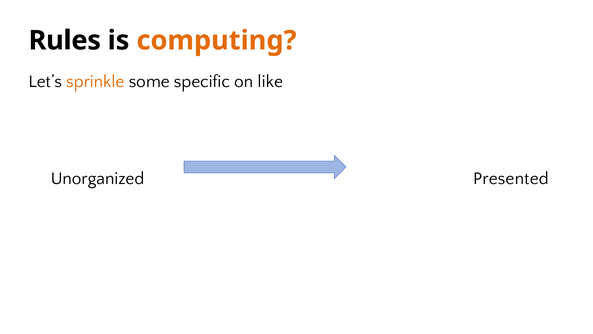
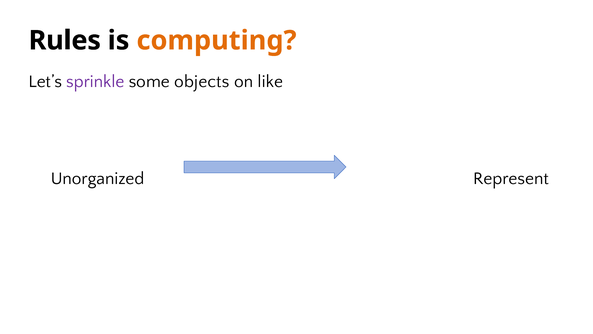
sprinkle colour: orange -> purple (95, 81)
specific: specific -> objects (202, 81)
Presented: Presented -> Represent (511, 178)
